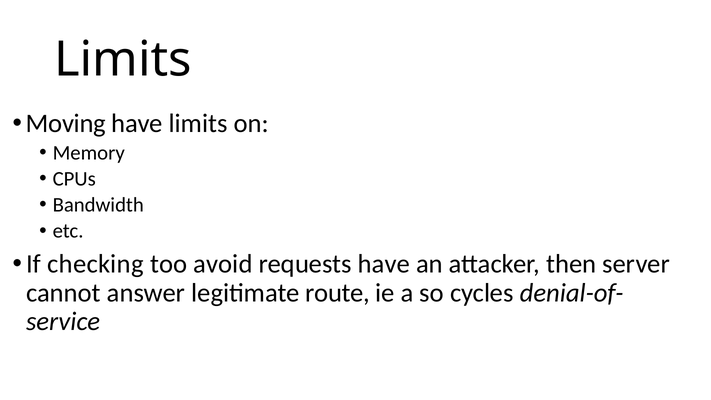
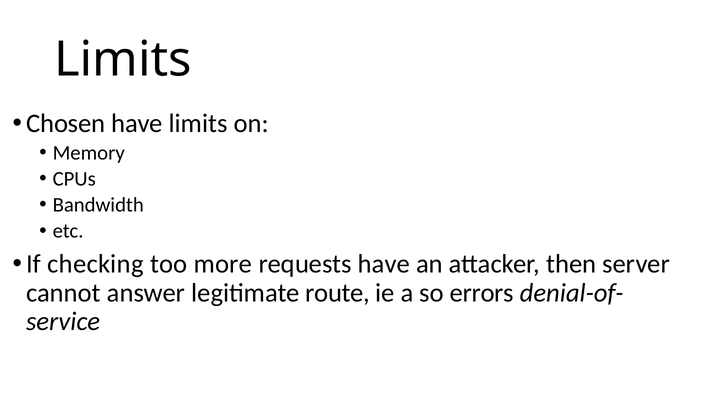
Moving: Moving -> Chosen (66, 123)
avoid: avoid -> more (223, 264)
cycles: cycles -> errors (482, 293)
